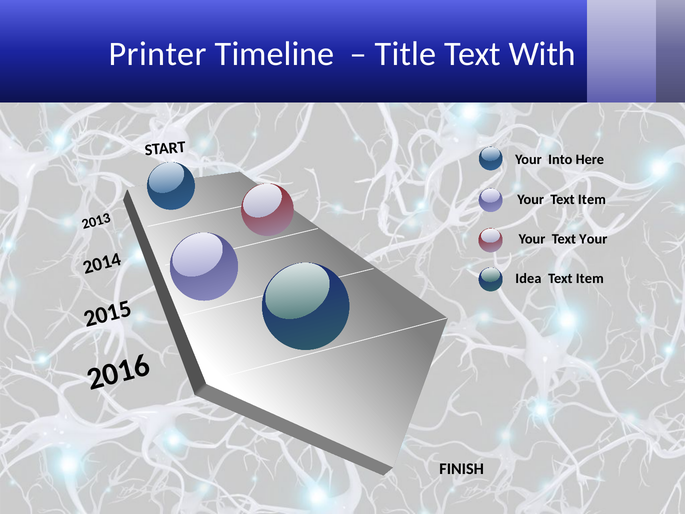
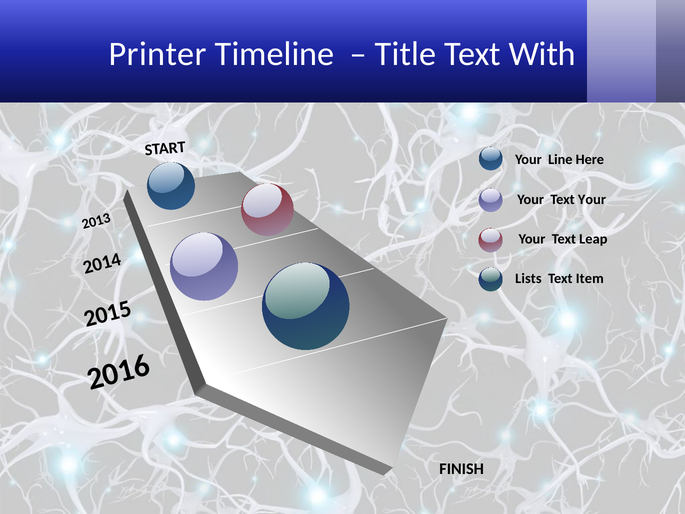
Into: Into -> Line (560, 159)
Your Text Item: Item -> Your (592, 199)
Text Your: Your -> Leap (593, 239)
Idea: Idea -> Lists (528, 278)
